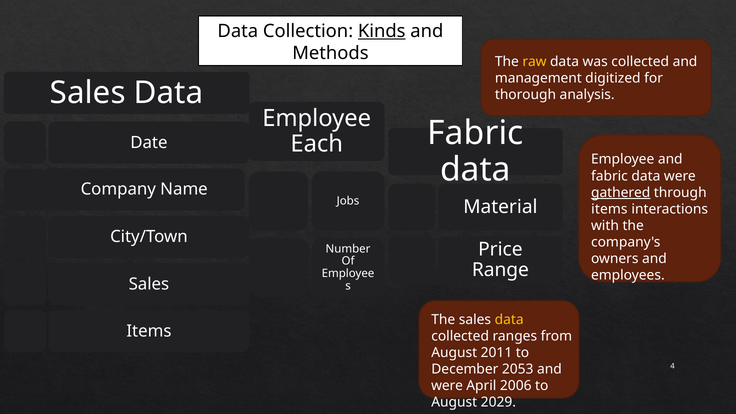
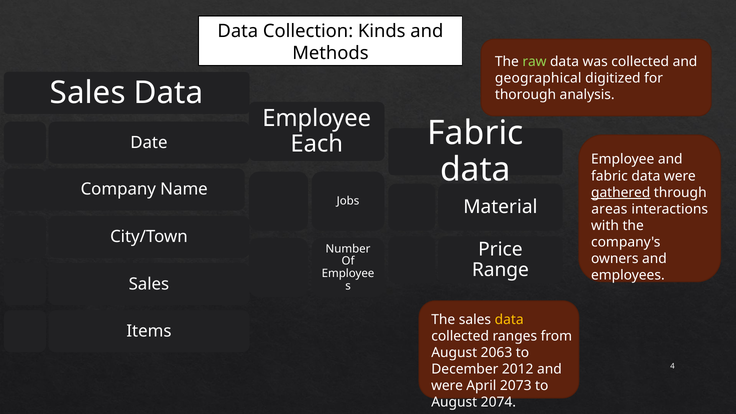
Kinds underline: present -> none (382, 31)
raw colour: yellow -> light green (534, 62)
management: management -> geographical (538, 78)
items: items -> areas (609, 209)
2011: 2011 -> 2063 (497, 353)
2053: 2053 -> 2012 (518, 369)
2006: 2006 -> 2073 (516, 386)
2029: 2029 -> 2074 (498, 402)
